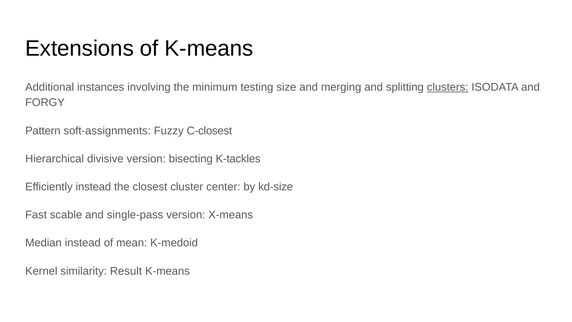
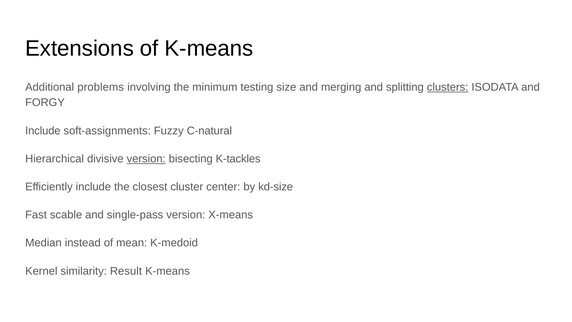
instances: instances -> problems (101, 87)
Pattern: Pattern -> Include (43, 131)
C-closest: C-closest -> C-natural (209, 131)
version underline: none -> present (146, 159)
Efficiently instead: instead -> include (93, 187)
